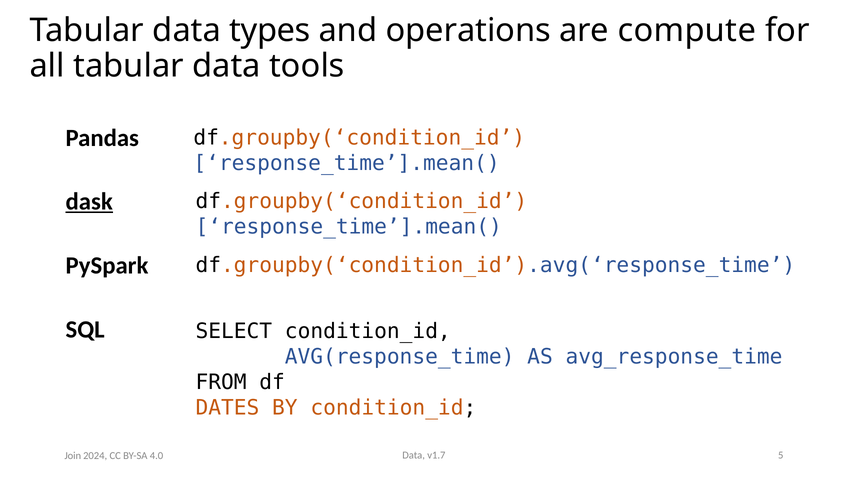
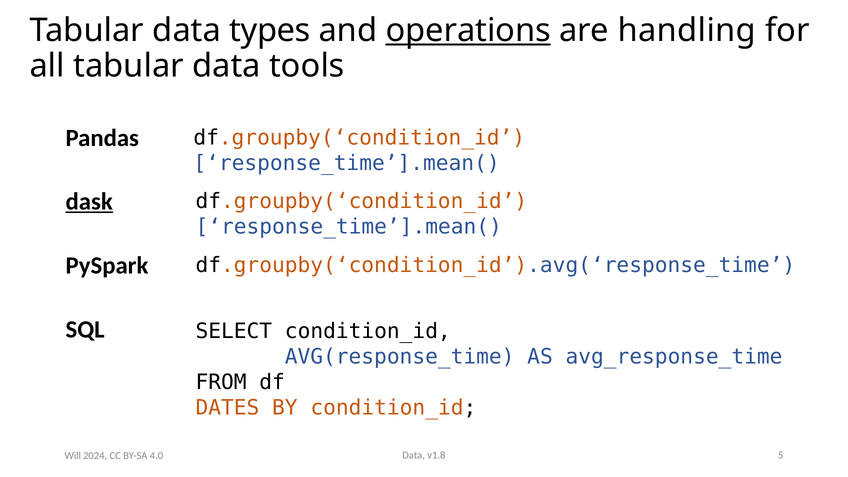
operations underline: none -> present (468, 31)
compute: compute -> handling (687, 31)
v1.7: v1.7 -> v1.8 (436, 455)
Join: Join -> Will (73, 456)
